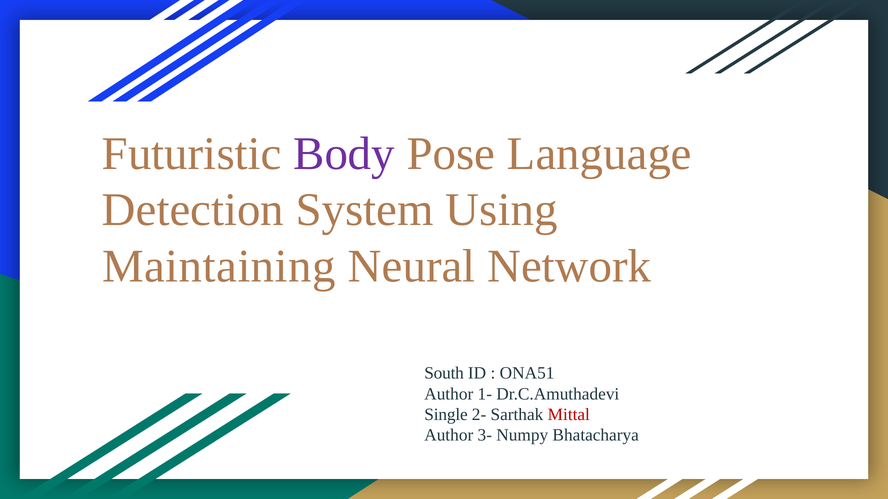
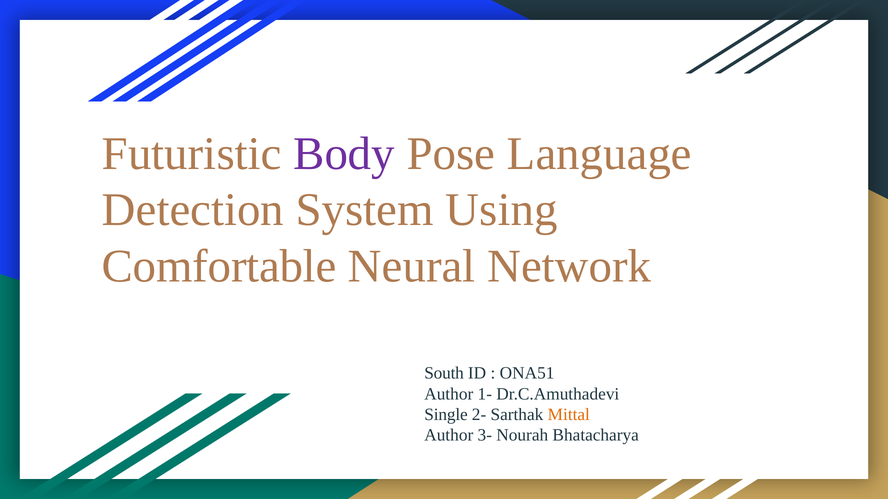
Maintaining: Maintaining -> Comfortable (219, 266)
Mittal colour: red -> orange (569, 415)
Numpy: Numpy -> Nourah (522, 436)
